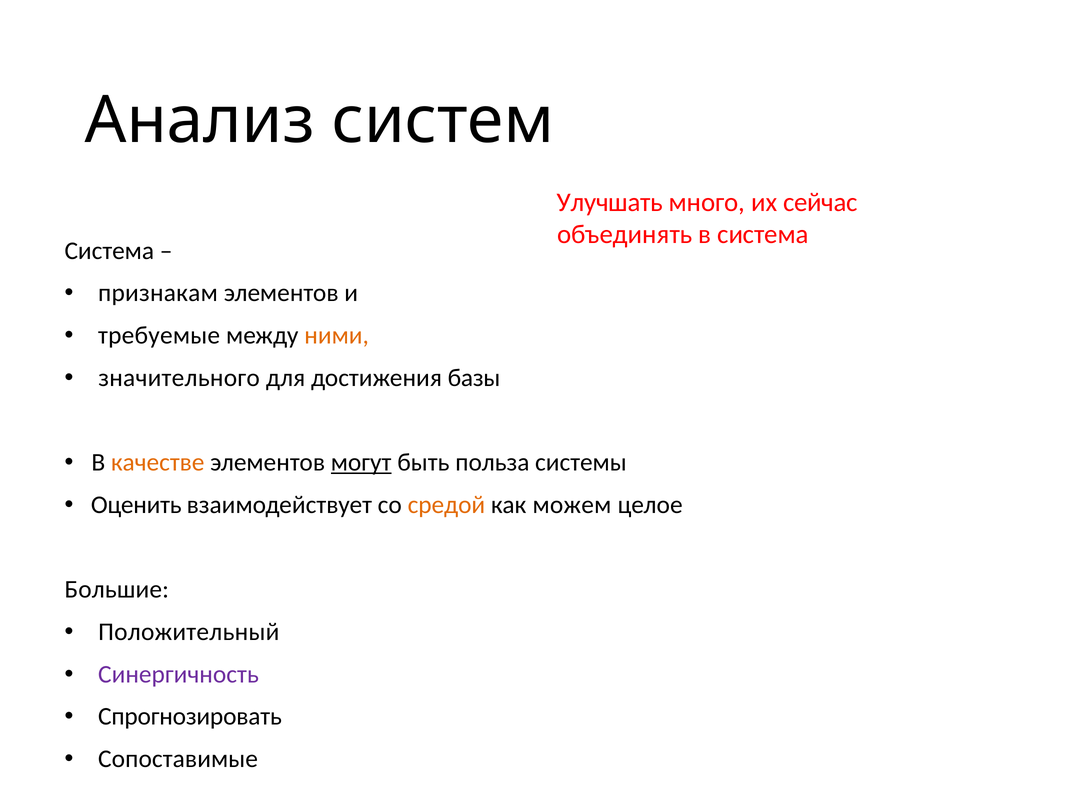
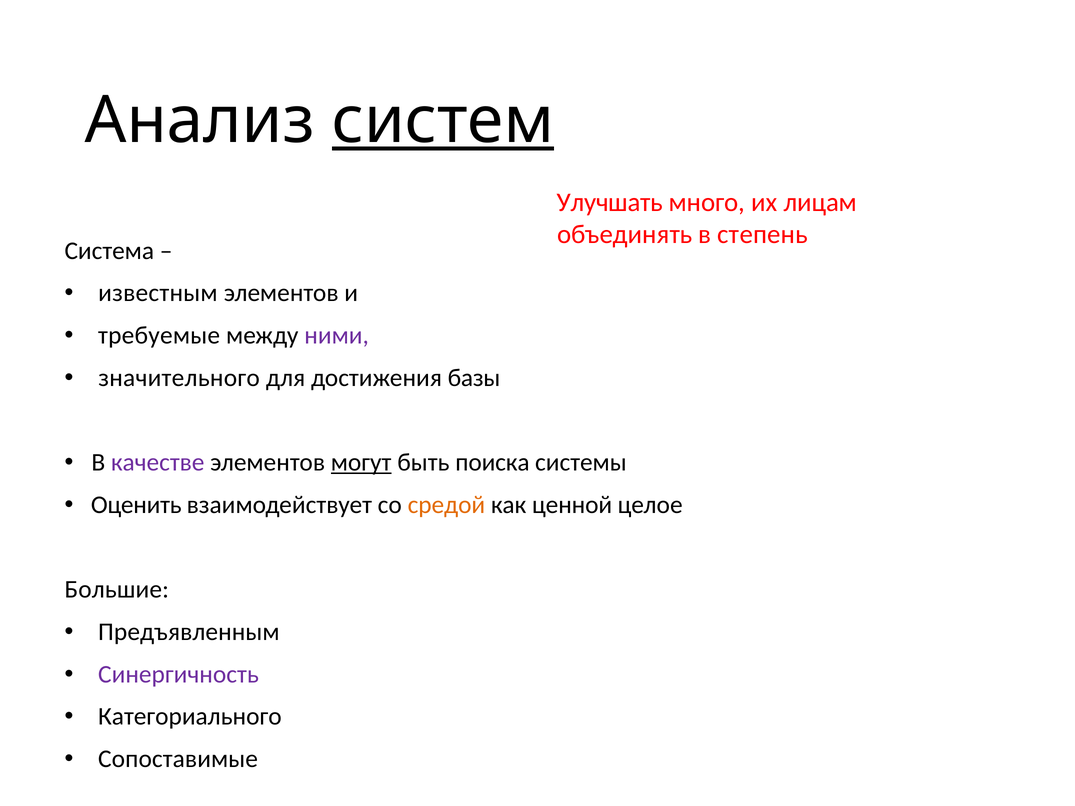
систем underline: none -> present (443, 120)
сейчас: сейчас -> лицам (820, 202)
в система: система -> степень (763, 235)
признакам: признакам -> известным (158, 293)
ними colour: orange -> purple (337, 335)
качестве colour: orange -> purple (158, 463)
польза: польза -> поиска (492, 463)
можем: можем -> ценной (572, 505)
Положительный: Положительный -> Предъявленным (189, 632)
Спрогнозировать: Спрогнозировать -> Категориального (190, 717)
